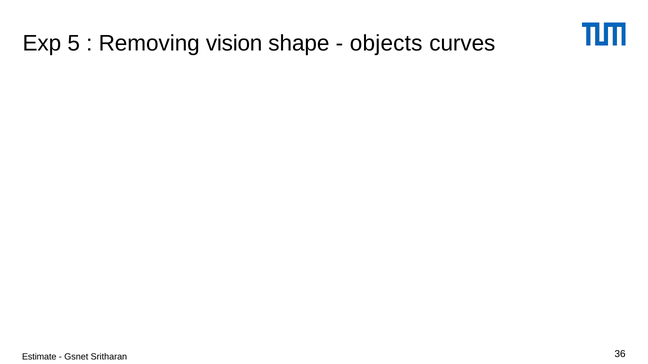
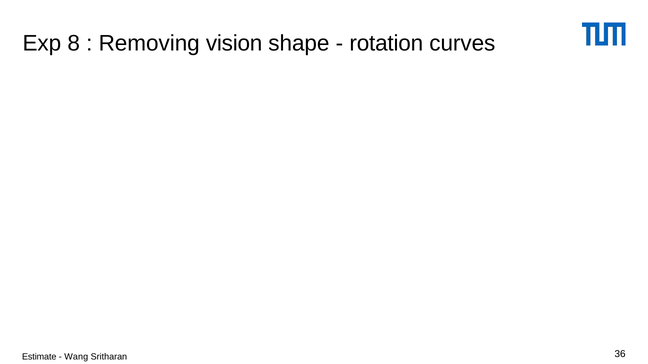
5: 5 -> 8 (74, 44)
objects: objects -> rotation (386, 44)
Gsnet: Gsnet -> Wang (76, 357)
